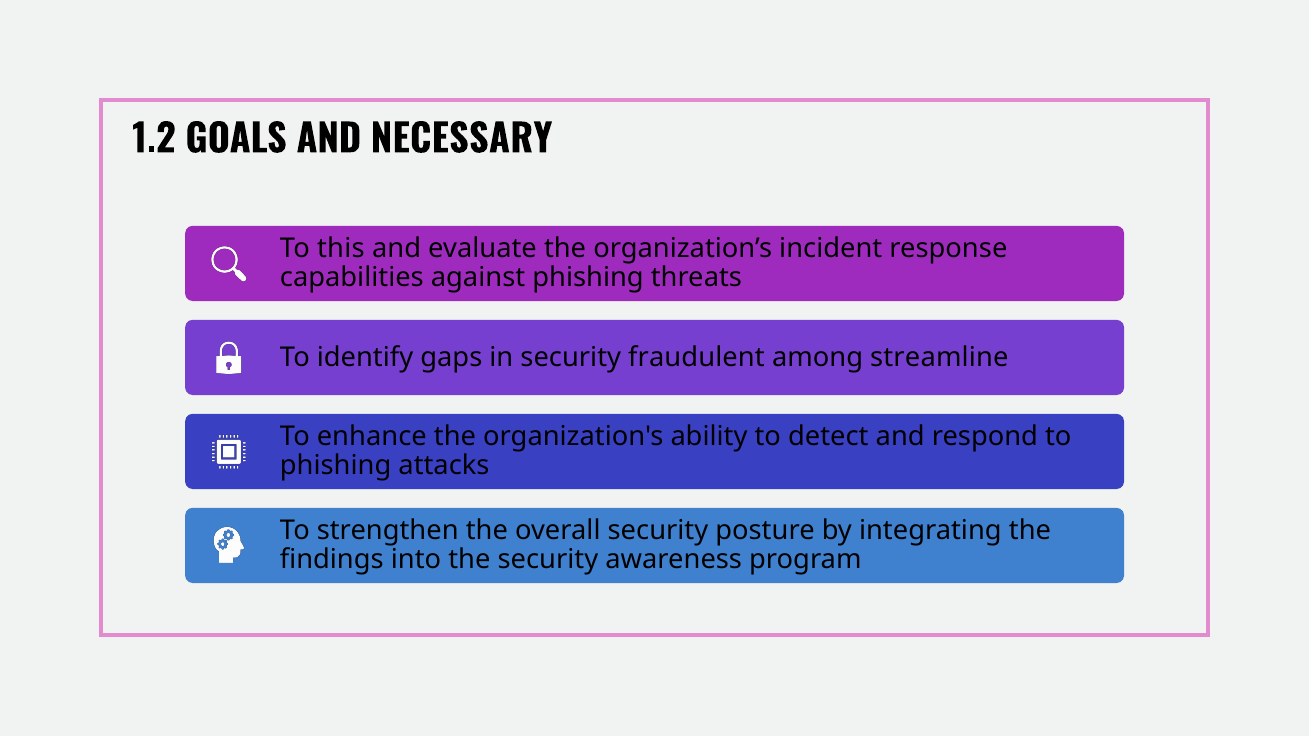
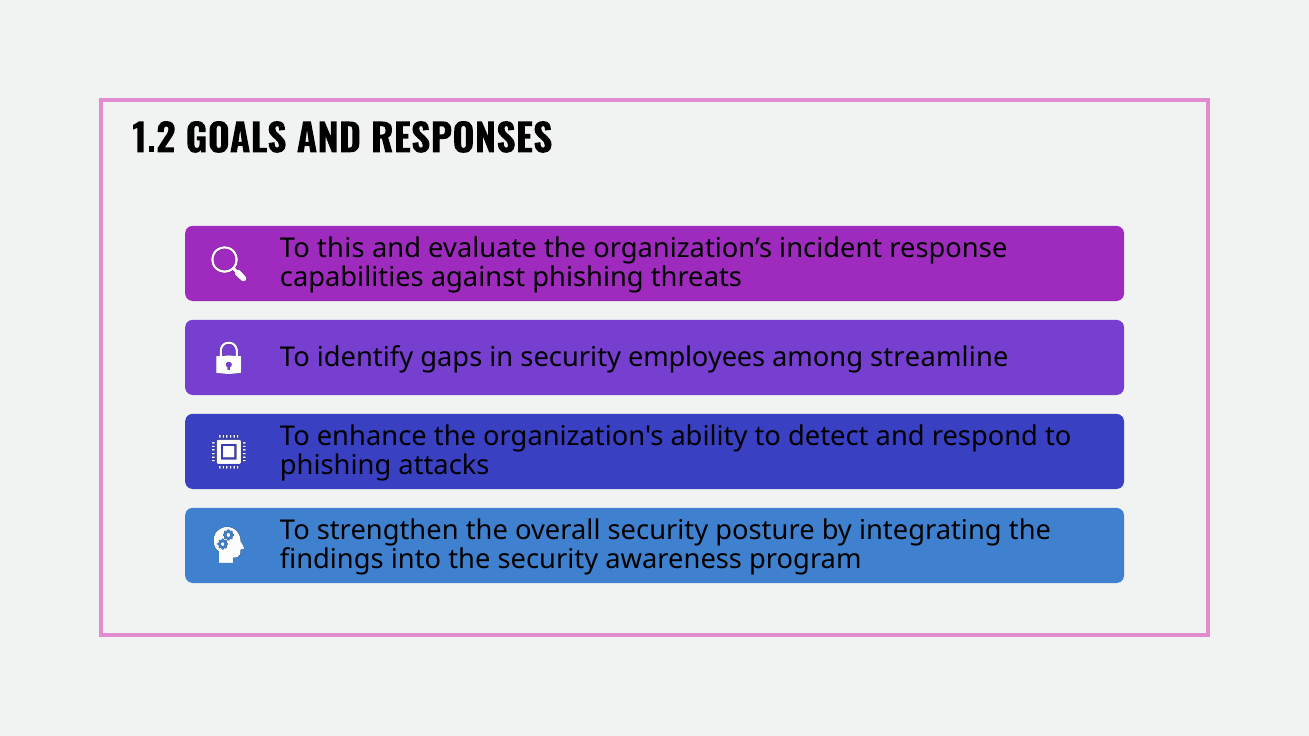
NECESSARY: NECESSARY -> RESPONSES (462, 140)
fraudulent: fraudulent -> employees (697, 357)
